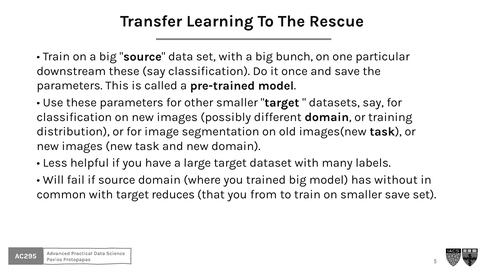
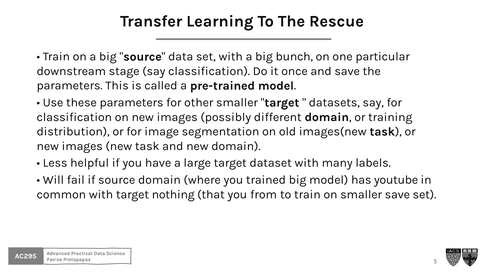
downstream these: these -> stage (124, 71)
without: without -> youtube (396, 180)
reduces: reduces -> nothing (173, 195)
